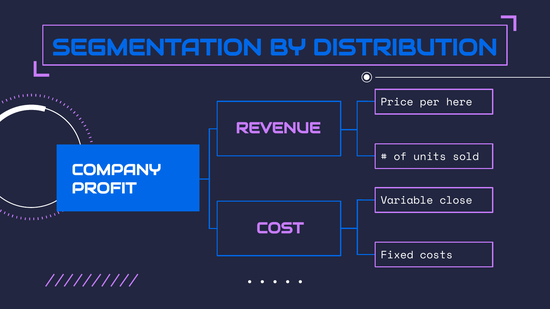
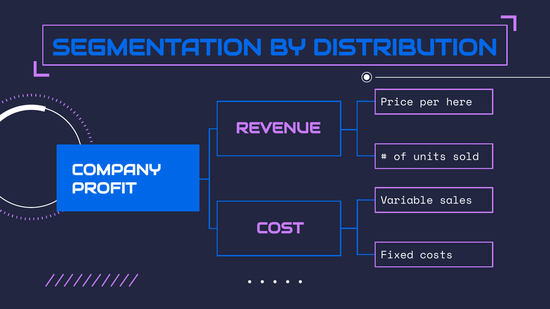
close: close -> sales (456, 201)
